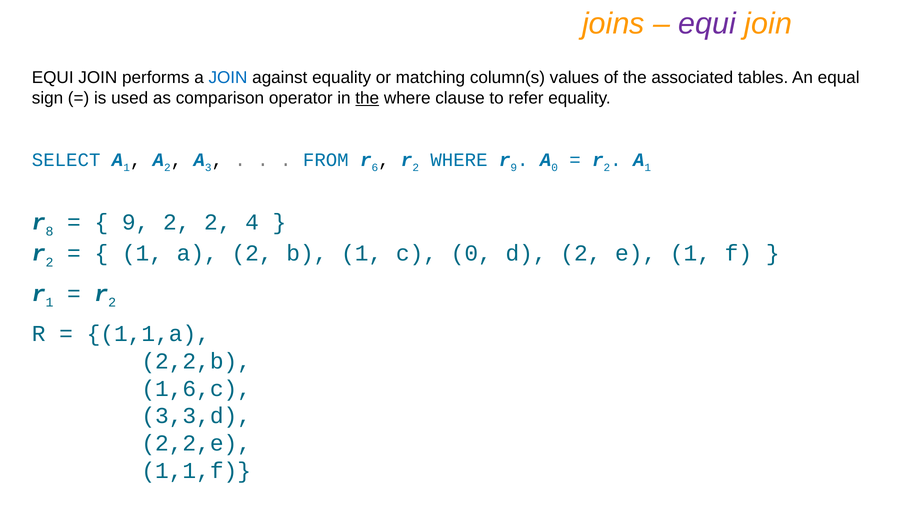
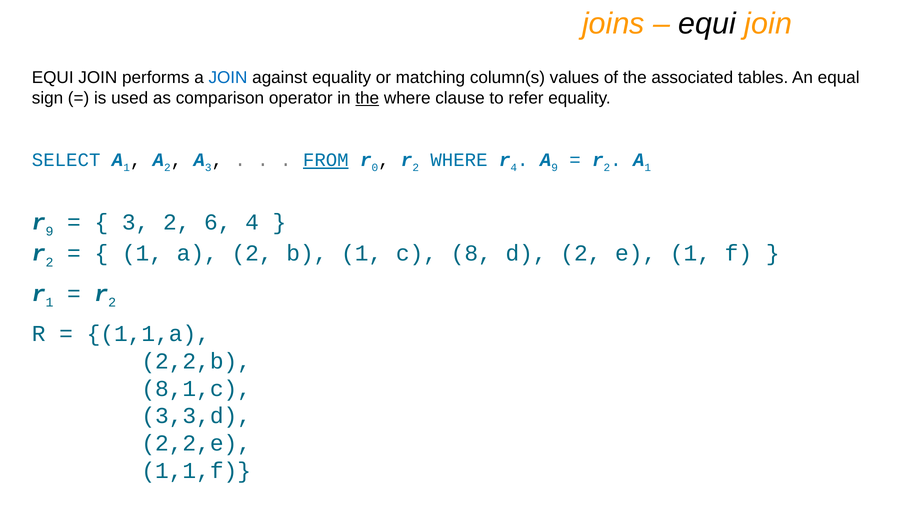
equi colour: purple -> black (707, 24)
FROM underline: none -> present (326, 160)
6: 6 -> 0 (375, 168)
r 9: 9 -> 4 (514, 168)
A 0: 0 -> 9 (555, 168)
r 8: 8 -> 9 (49, 231)
9: 9 -> 3 (136, 223)
2 2: 2 -> 6 (218, 223)
c 0: 0 -> 8 (471, 254)
1,6,c: 1,6,c -> 8,1,c (196, 389)
